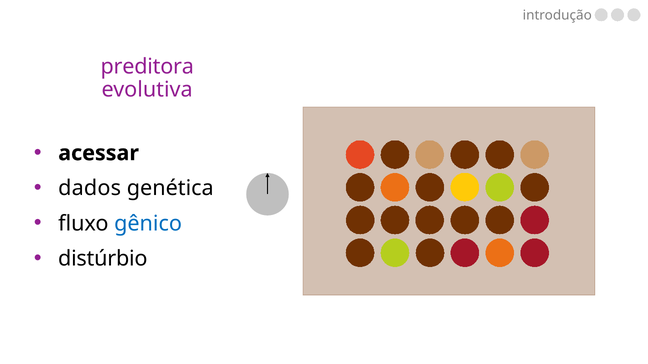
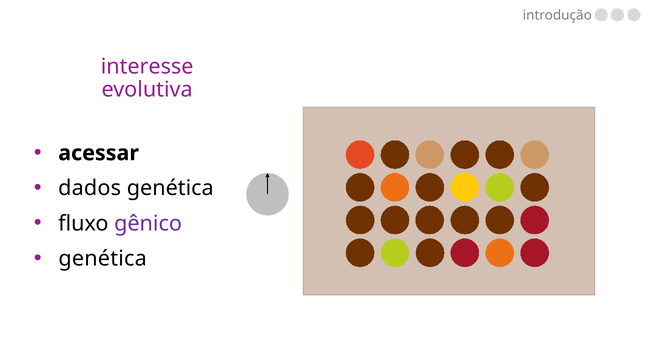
preditora: preditora -> interesse (147, 67)
gênico colour: blue -> purple (148, 224)
distúrbio: distúrbio -> genética (103, 259)
